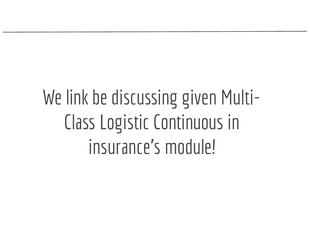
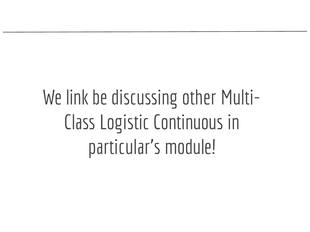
given: given -> other (199, 98)
insurance’s: insurance’s -> particular’s (125, 148)
